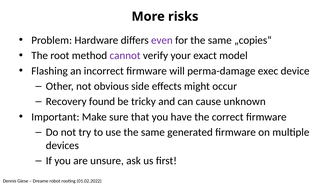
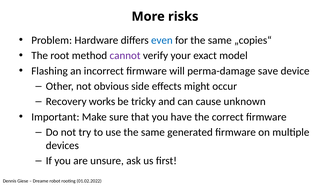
even colour: purple -> blue (162, 40)
exec: exec -> save (268, 71)
found: found -> works (102, 102)
